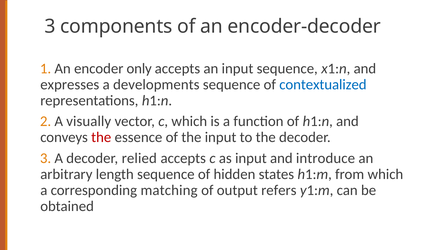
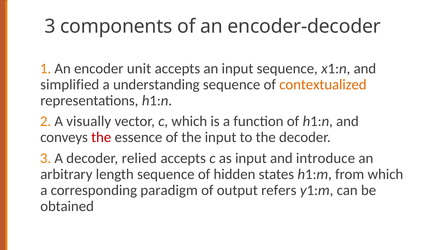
only: only -> unit (139, 68)
expresses: expresses -> simplified (70, 84)
developments: developments -> understanding (156, 84)
contextualized colour: blue -> orange (323, 84)
matching: matching -> paradigm (169, 190)
